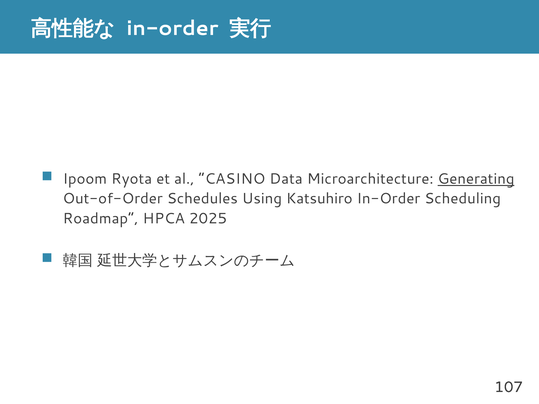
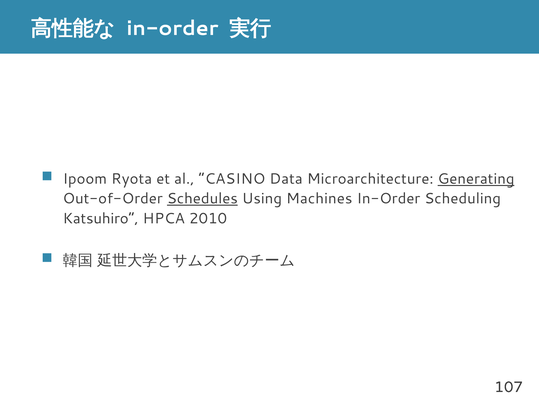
Schedules underline: none -> present (202, 199)
Katsuhiro: Katsuhiro -> Machines (319, 199)
Roadmap: Roadmap -> Katsuhiro (101, 219)
2025: 2025 -> 2010 (208, 219)
